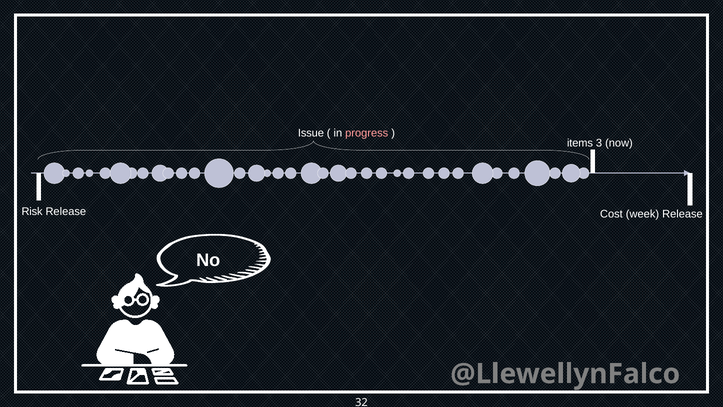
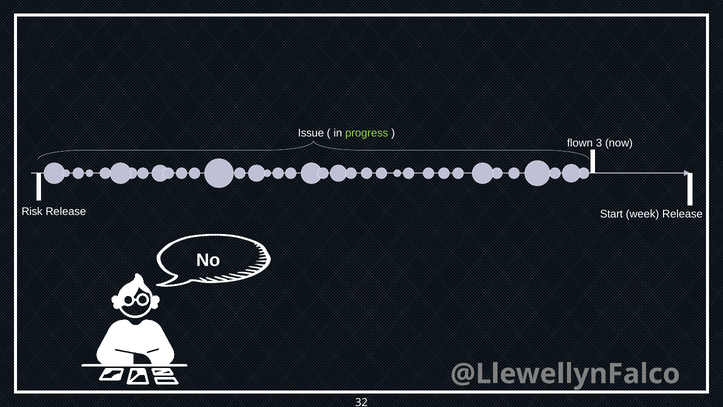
progress colour: pink -> light green (367, 133)
items: items -> flown (580, 143)
Cost: Cost -> Start (611, 214)
